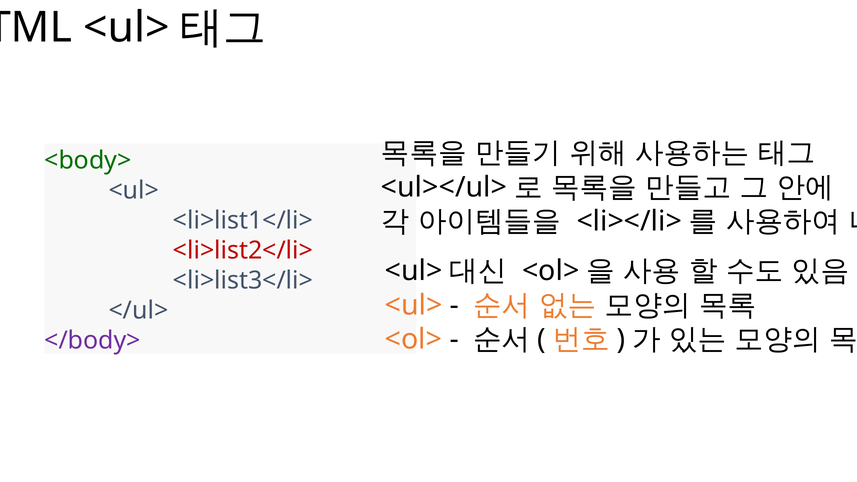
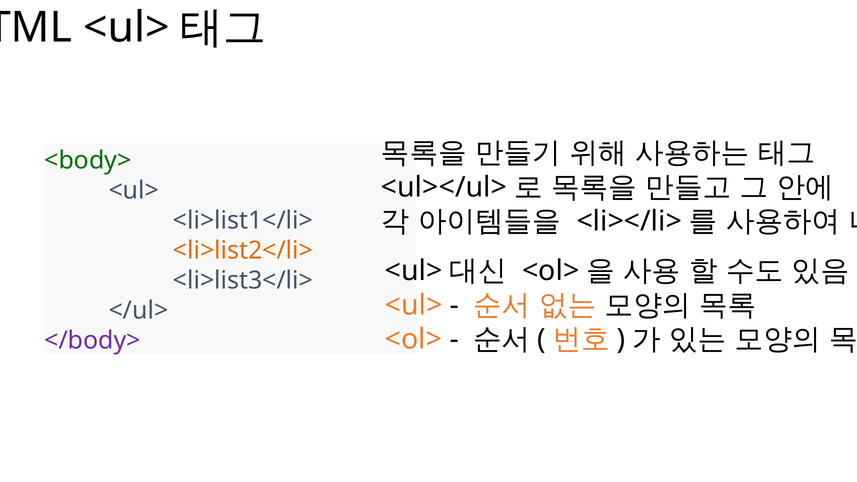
<li>list2</li> colour: red -> orange (243, 250)
